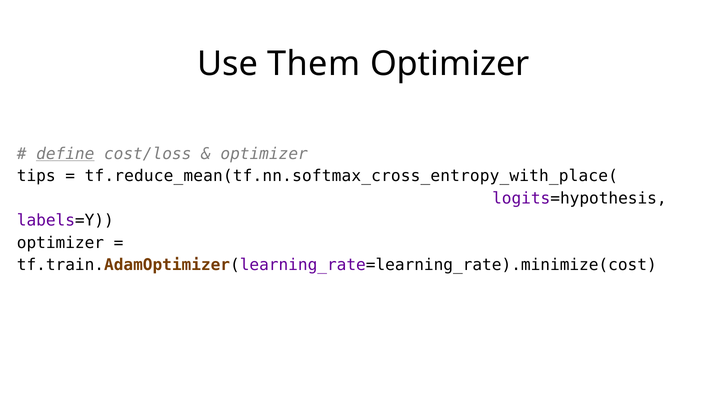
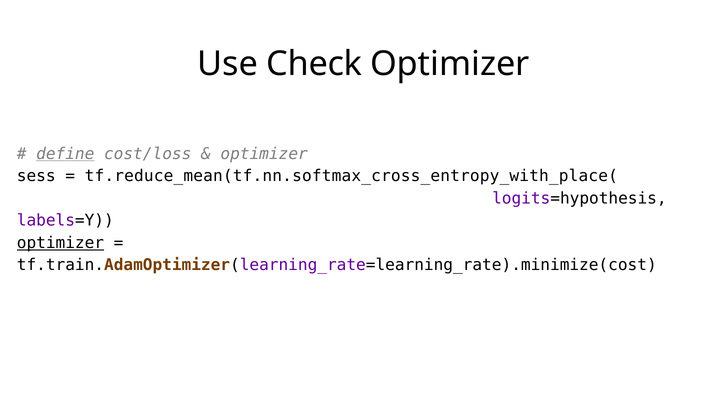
Them: Them -> Check (314, 64)
tips: tips -> sess (36, 176)
optimizer underline: none -> present (60, 243)
